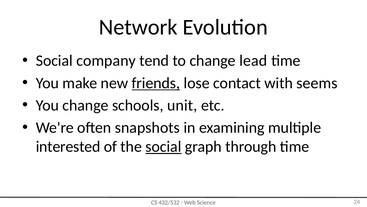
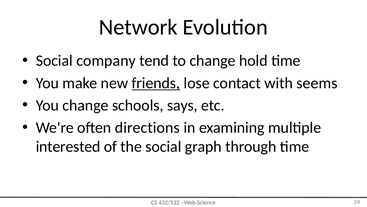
lead: lead -> hold (253, 61)
unit: unit -> says (182, 105)
snapshots: snapshots -> directions (147, 127)
social underline: present -> none (163, 146)
